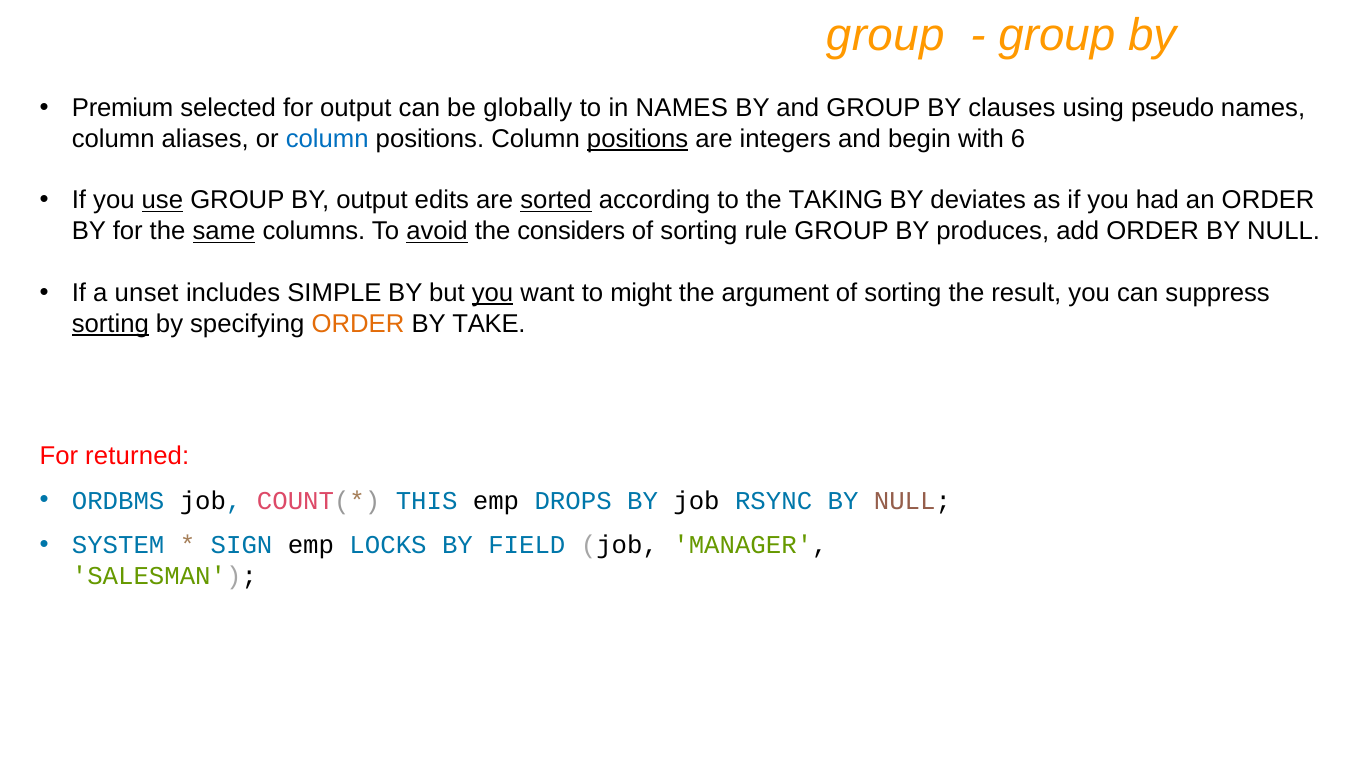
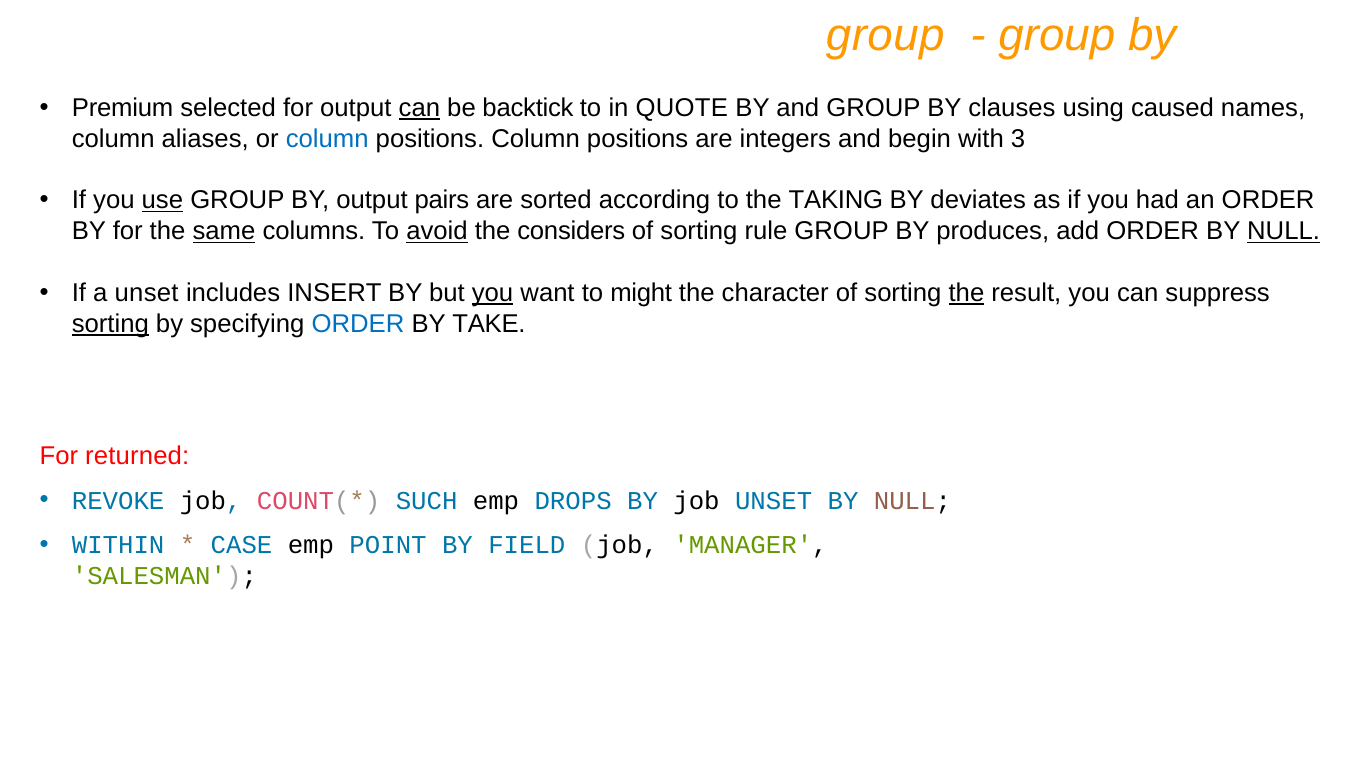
can underline: none -> present (419, 108)
globally: globally -> backtick (528, 108)
in NAMES: NAMES -> QUOTE (682, 108)
pseudo: pseudo -> caused (1172, 108)
positions underline: present -> none (638, 139)
6: 6 -> 3 (1018, 139)
edits: edits -> pairs (442, 200)
sorted underline: present -> none (556, 200)
NULL underline: none -> present (1284, 231)
SIMPLE: SIMPLE -> INSERT (334, 293)
argument: argument -> character (775, 293)
the underline: none -> present (966, 293)
ORDER colour: orange -> blue (358, 324)
ORDBMS: ORDBMS -> REVOKE (118, 501)
THIS: THIS -> SUCH (427, 501)
job RSYNC: RSYNC -> UNSET (774, 501)
SYSTEM: SYSTEM -> WITHIN (118, 545)
SIGN: SIGN -> CASE (242, 545)
LOCKS: LOCKS -> POINT (388, 545)
